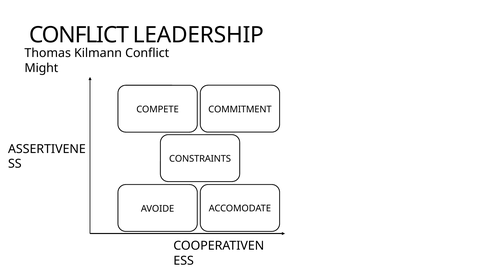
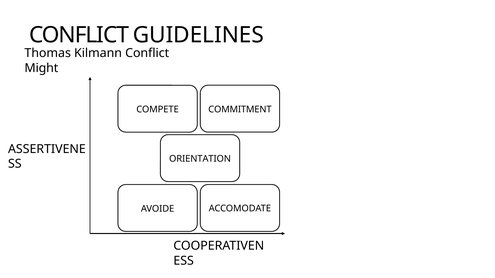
LEADERSHIP: LEADERSHIP -> GUIDELINES (198, 35)
CONSTRAINTS: CONSTRAINTS -> ORIENTATION (200, 159)
